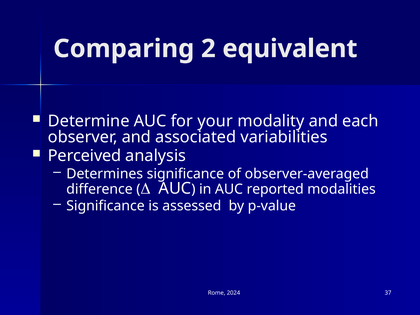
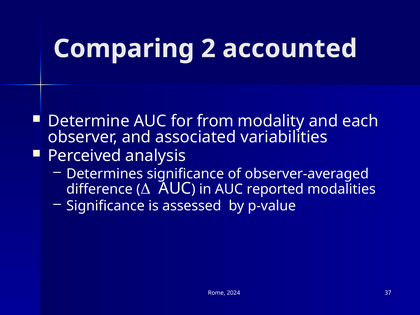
equivalent: equivalent -> accounted (290, 49)
your: your -> from (215, 121)
